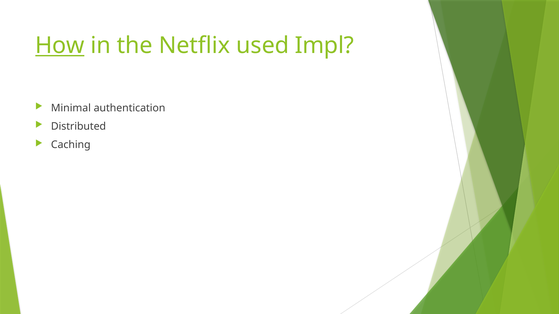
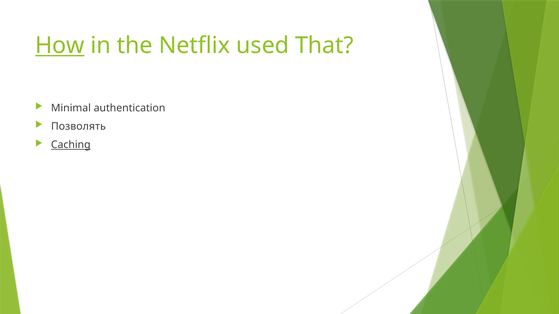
Impl: Impl -> That (324, 46)
Distributed: Distributed -> Позволять (78, 127)
Caching underline: none -> present (71, 145)
